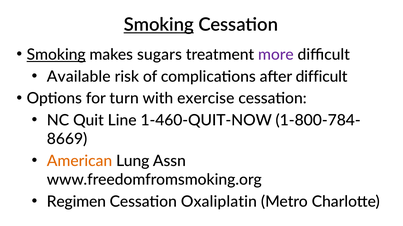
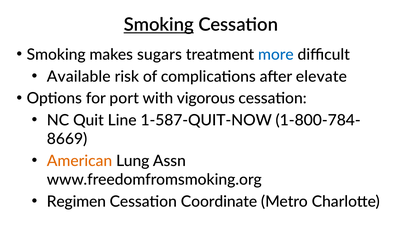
Smoking underline: present -> none (56, 55)
more colour: purple -> blue (276, 55)
after difficult: difficult -> elevate (321, 77)
turn: turn -> port (124, 99)
exercise: exercise -> vigorous (206, 99)
1-460-QUIT-NOW: 1-460-QUIT-NOW -> 1-587-QUIT-NOW (206, 121)
Oxaliplatin: Oxaliplatin -> Coordinate (219, 202)
